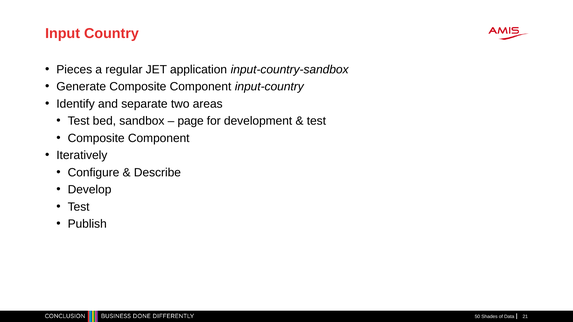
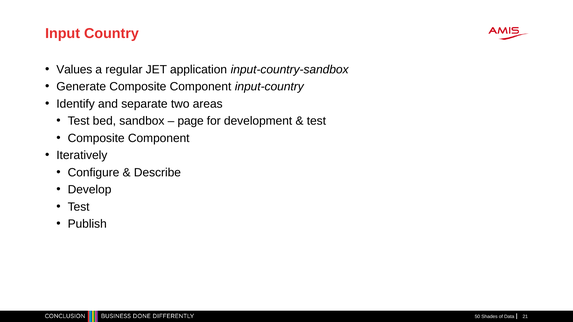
Pieces: Pieces -> Values (74, 70)
